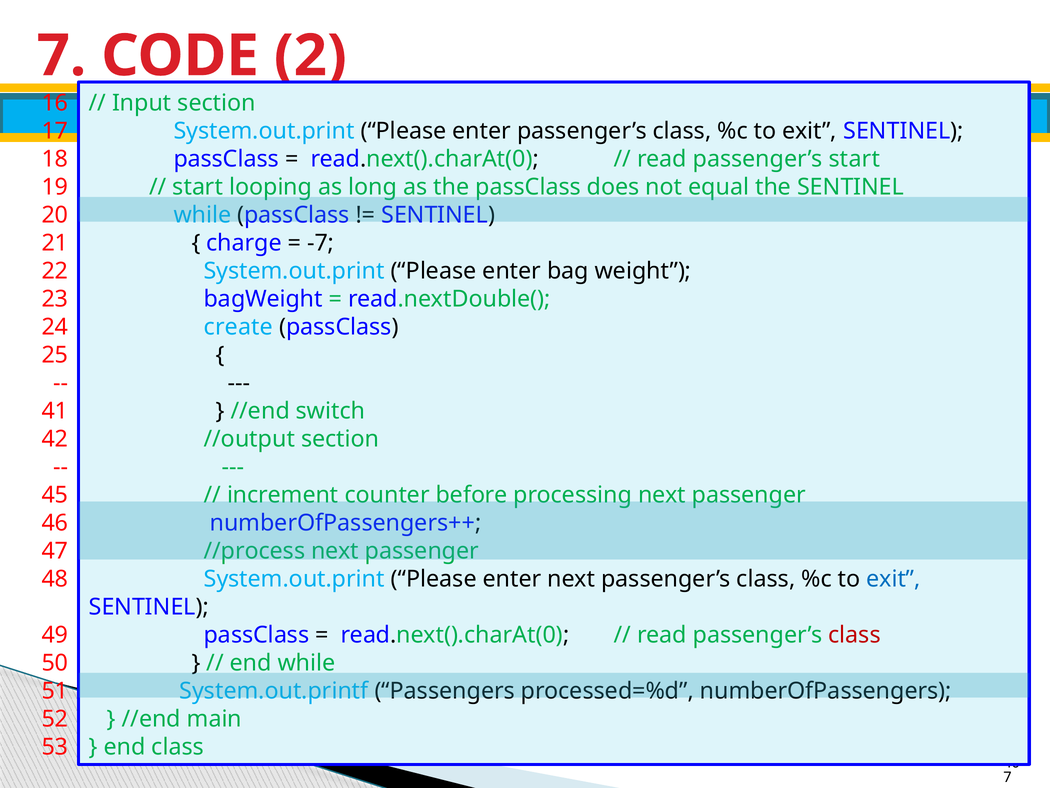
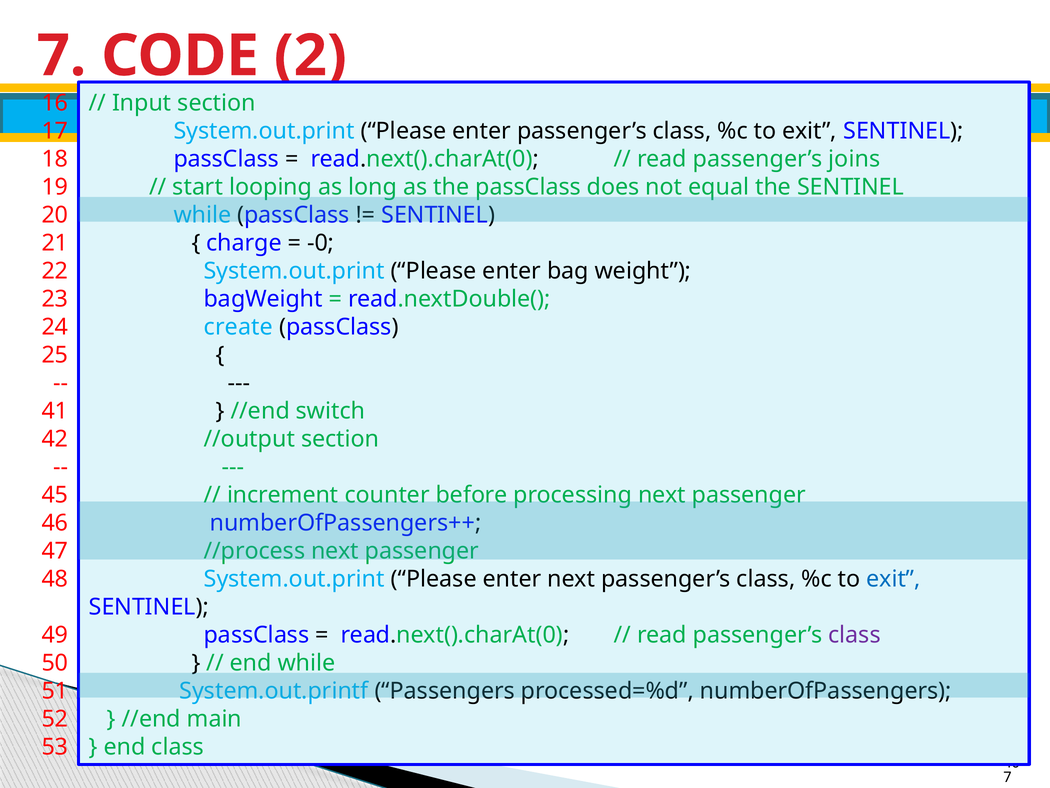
passenger’s start: start -> joins (854, 159)
-7: -7 -> -0 (321, 243)
class colour: red -> purple (854, 635)
